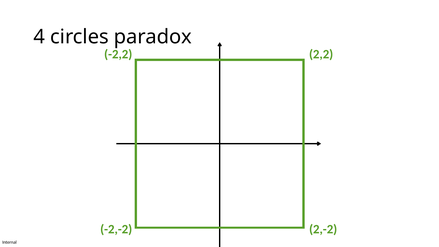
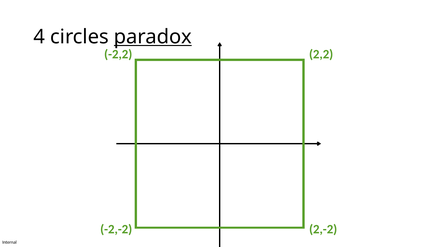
paradox underline: none -> present (153, 37)
